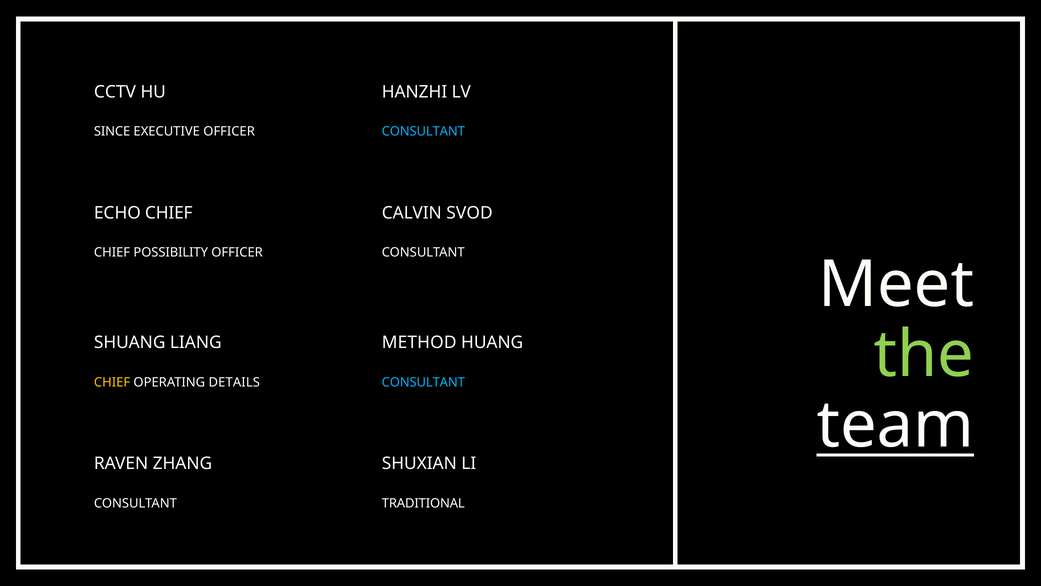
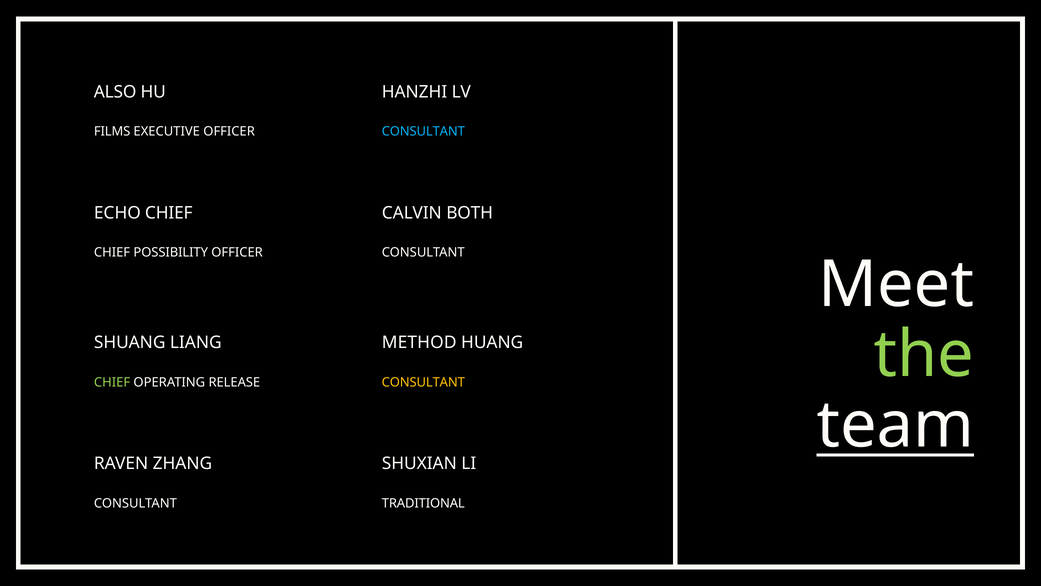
CCTV: CCTV -> ALSO (115, 92)
SINCE: SINCE -> FILMS (112, 132)
SVOD: SVOD -> BOTH (470, 213)
CHIEF colour: yellow -> light green (112, 382)
DETAILS: DETAILS -> RELEASE (234, 382)
CONSULTANT colour: light blue -> yellow (423, 382)
